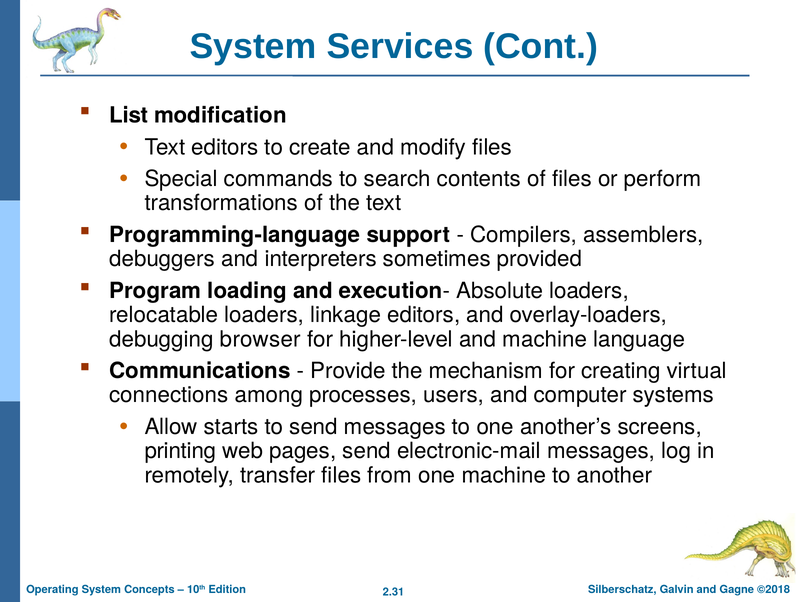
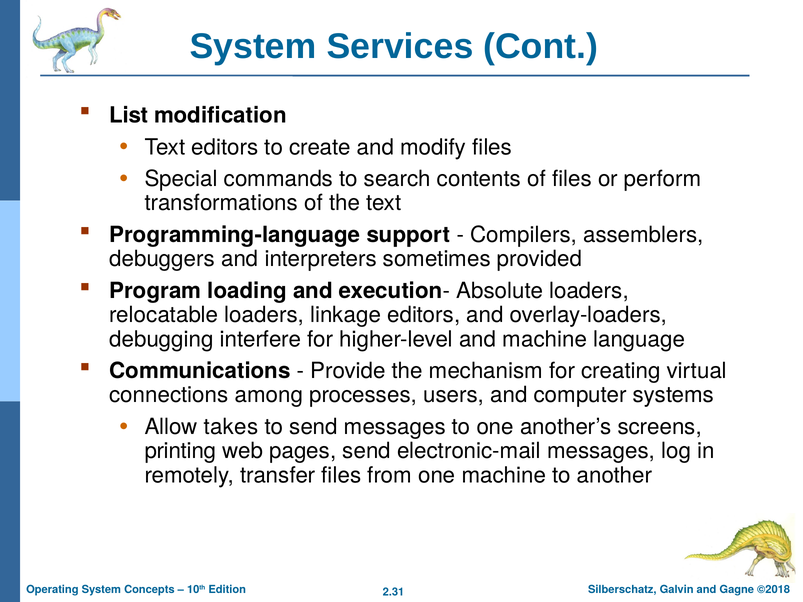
browser: browser -> interfere (260, 339)
starts: starts -> takes (231, 427)
